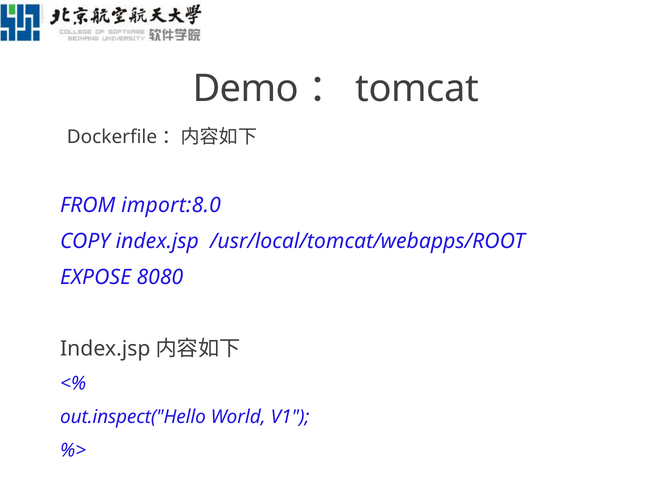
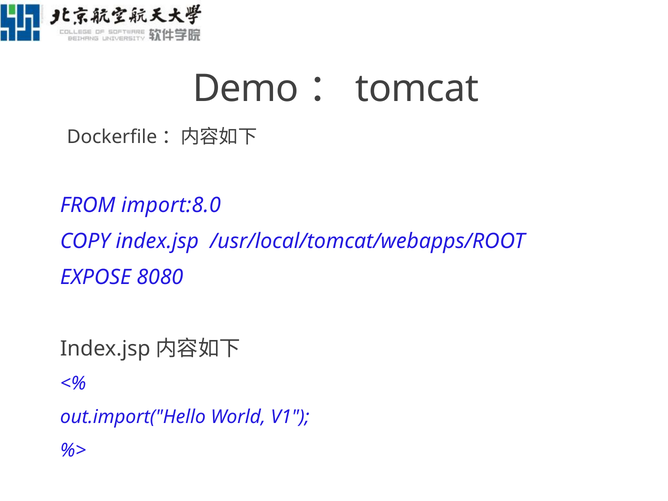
out.inspect("Hello: out.inspect("Hello -> out.import("Hello (133, 417)
